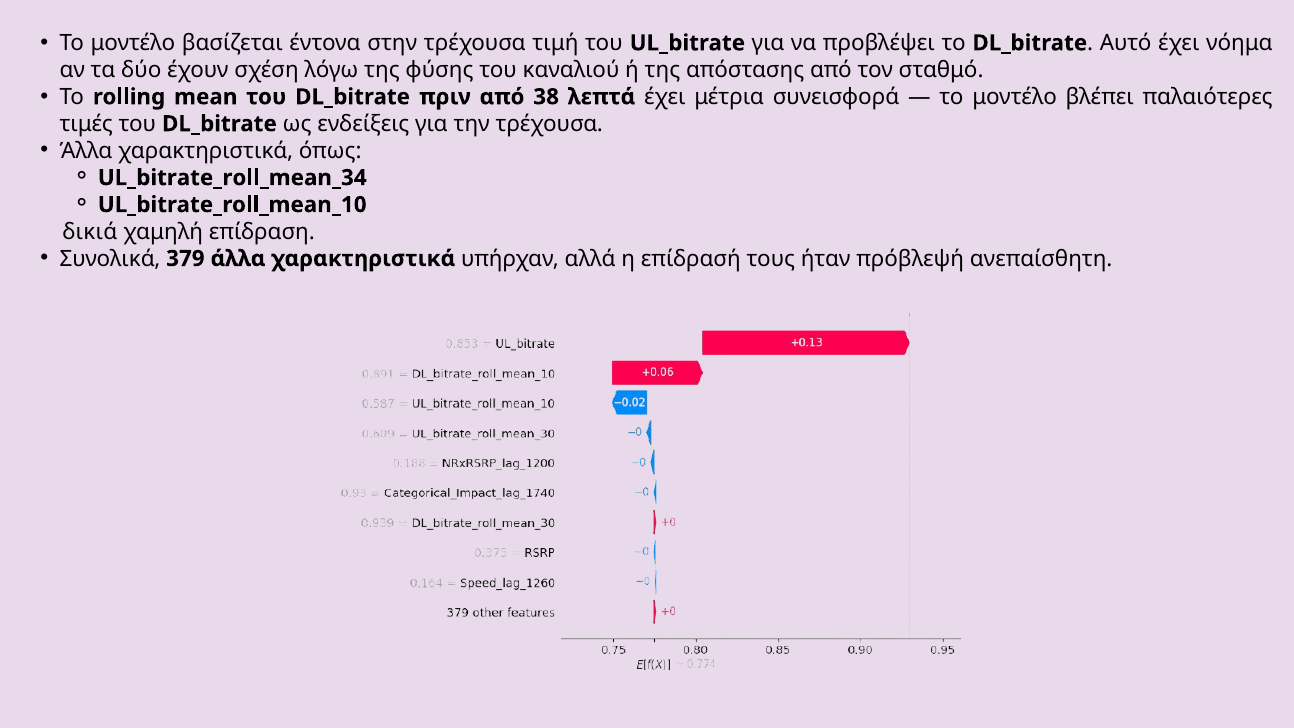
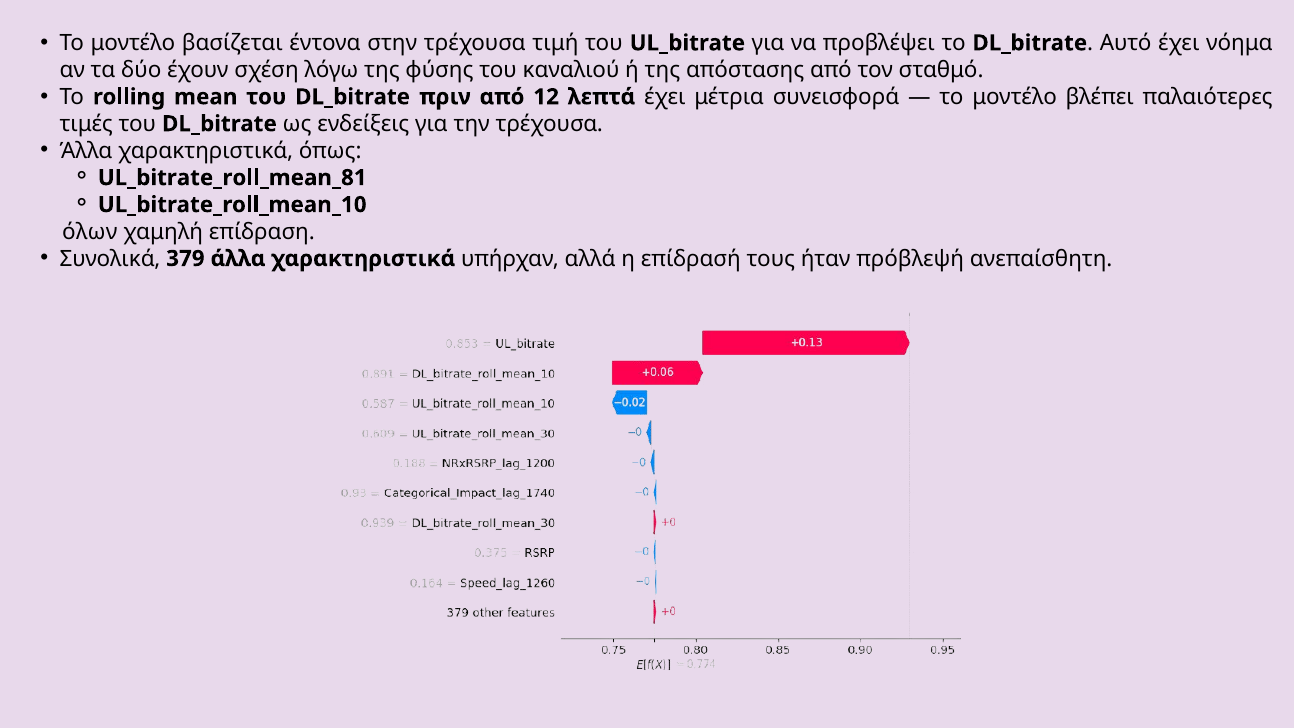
38: 38 -> 12 (546, 97)
UL_bitrate_roll_mean_34: UL_bitrate_roll_mean_34 -> UL_bitrate_roll_mean_81 (232, 178)
δικιά: δικιά -> όλων (90, 232)
